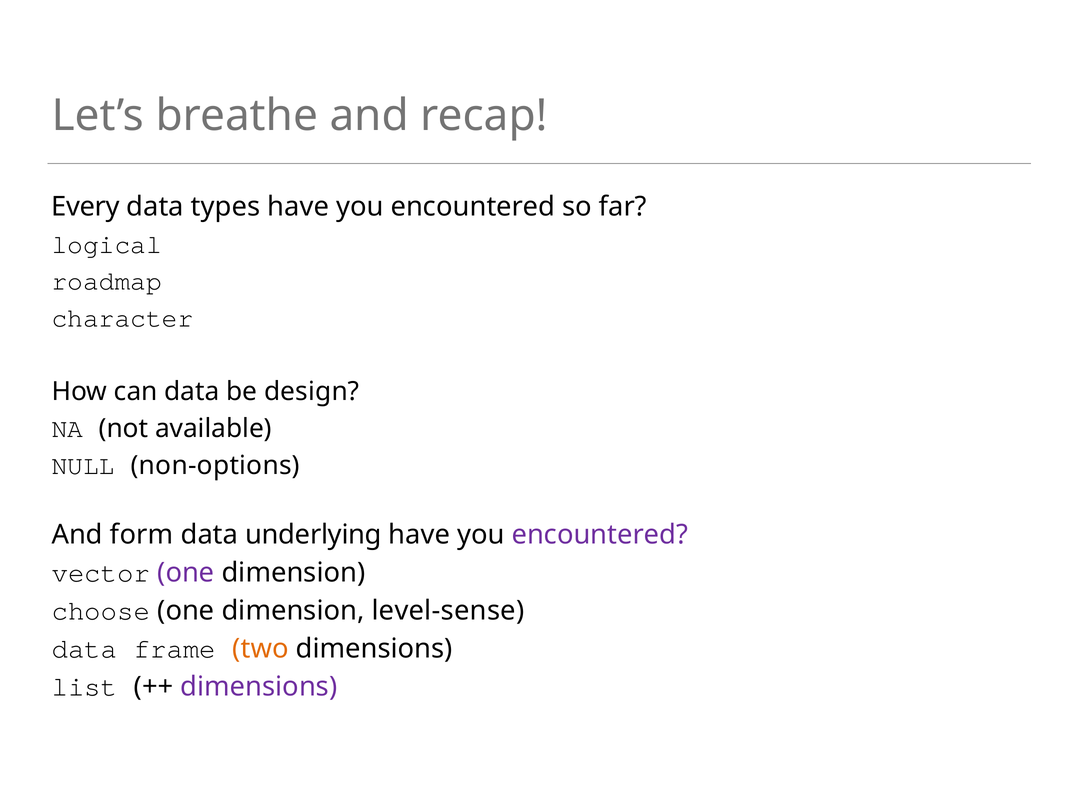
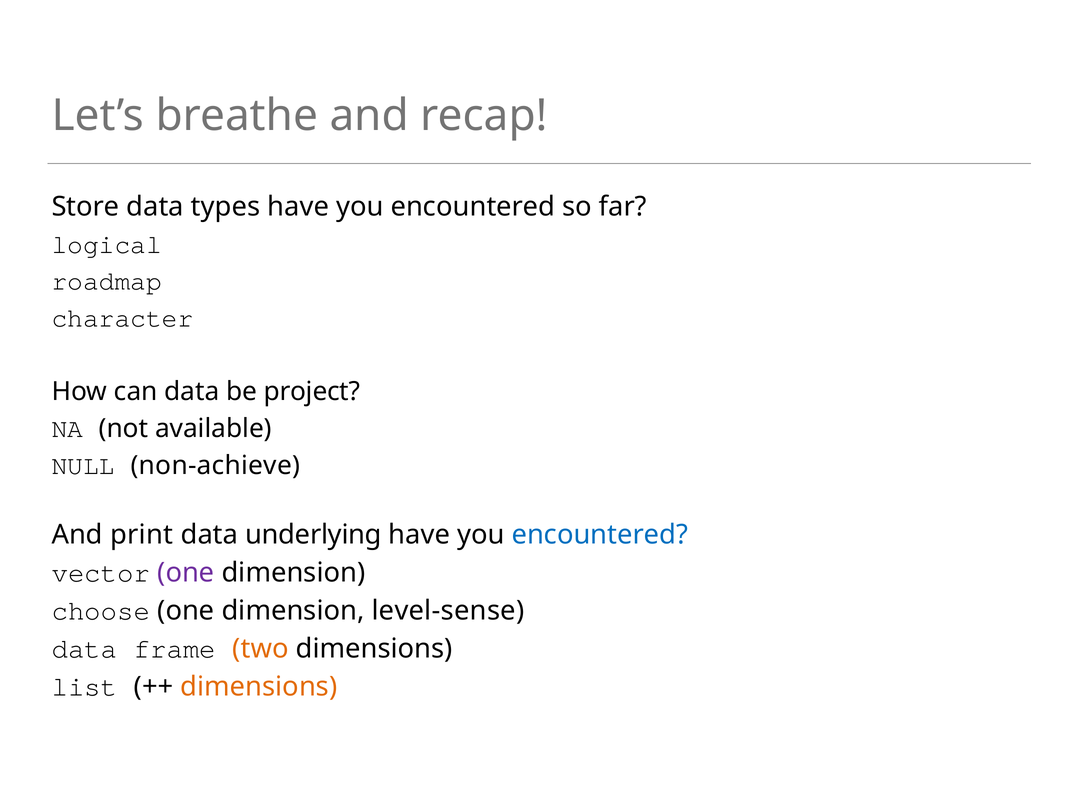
Every: Every -> Store (85, 207)
design: design -> project (312, 391)
non-options: non-options -> non-achieve (215, 465)
form: form -> print (142, 534)
encountered colour: purple -> blue (600, 534)
dimensions colour: purple -> orange (259, 687)
